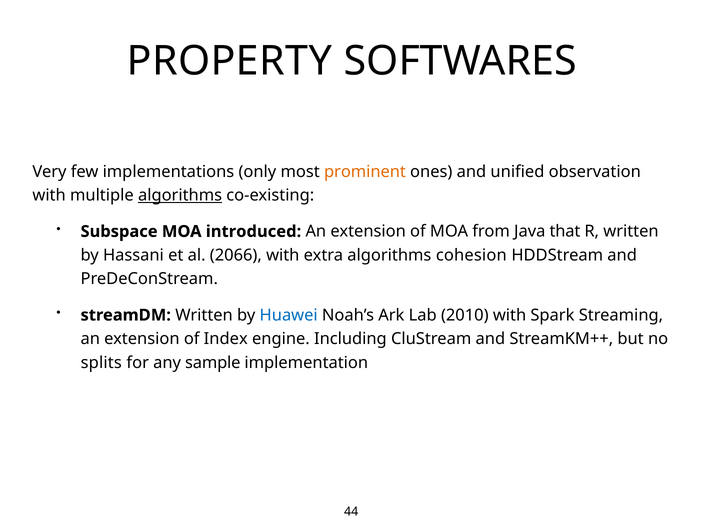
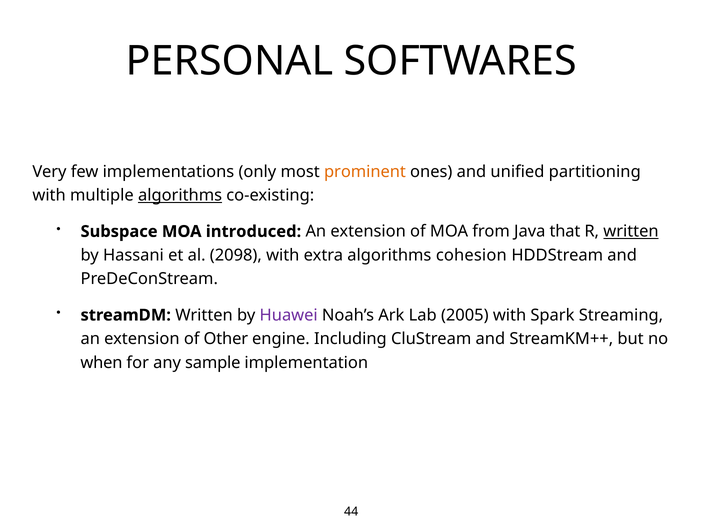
PROPERTY: PROPERTY -> PERSONAL (230, 61)
observation: observation -> partitioning (595, 171)
written underline: none -> present (631, 231)
2066: 2066 -> 2098 (236, 255)
Huawei colour: blue -> purple (289, 315)
2010: 2010 -> 2005 (465, 315)
Index: Index -> Other (226, 338)
splits: splits -> when (101, 362)
